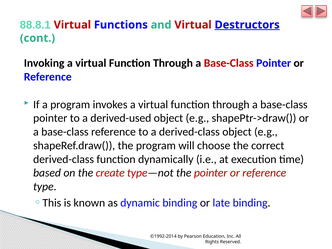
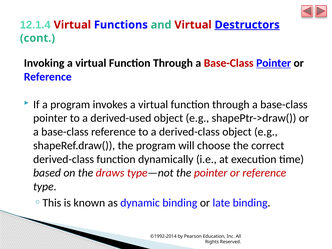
88.8.1: 88.8.1 -> 12.1.4 (35, 25)
Pointer underline: none -> present (274, 63)
create: create -> draws (110, 173)
